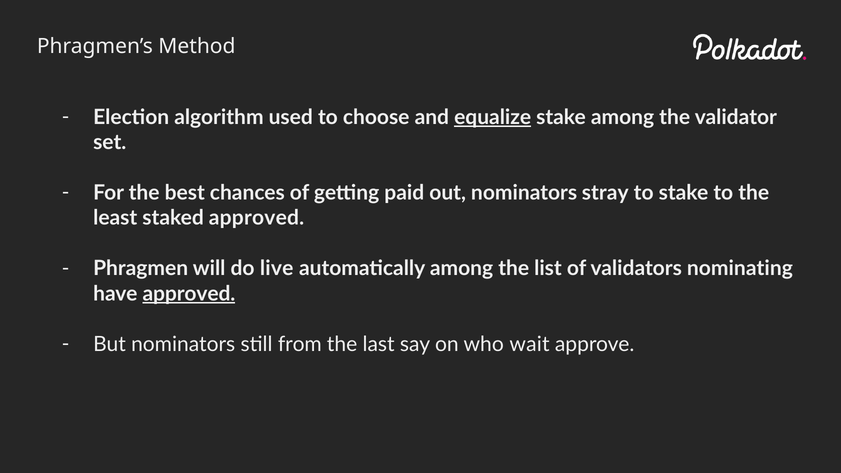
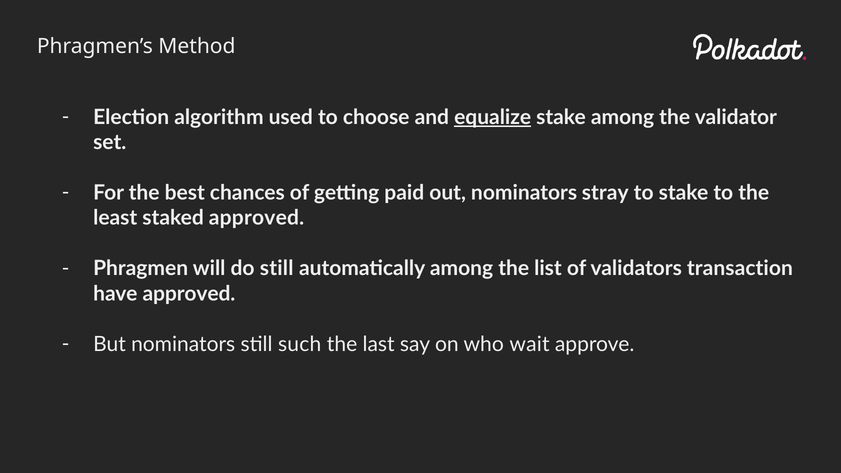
do live: live -> still (277, 269)
nominating: nominating -> transaction (740, 269)
approved underline: present -> none (189, 294)
from: from -> such (300, 344)
